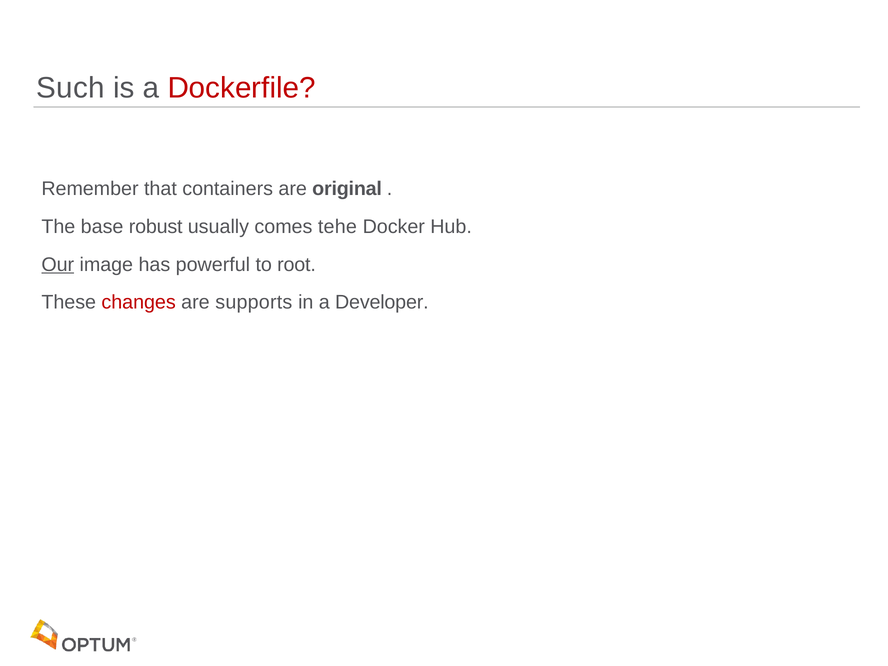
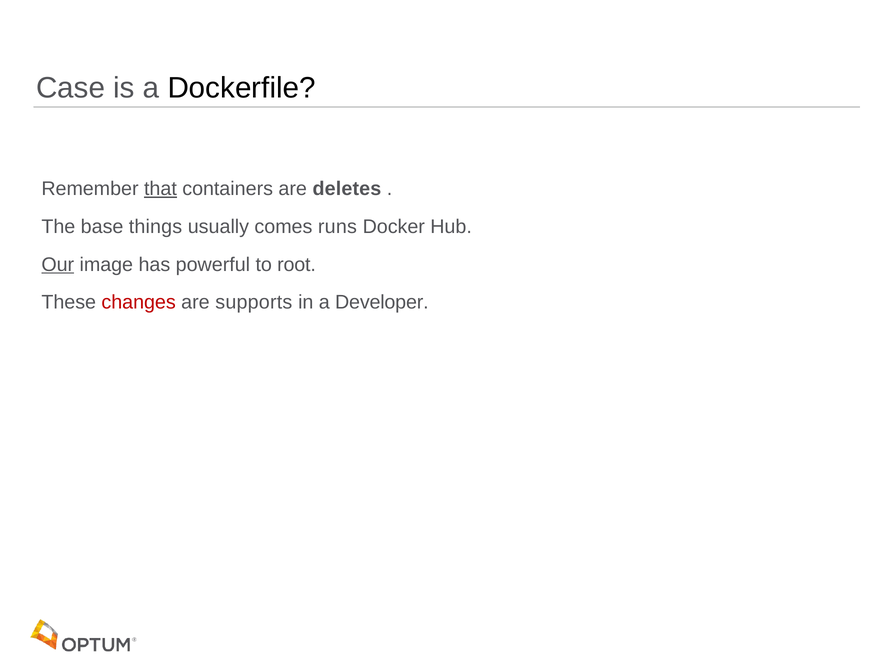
Such: Such -> Case (71, 88)
Dockerfile colour: red -> black (242, 88)
that underline: none -> present (160, 189)
original: original -> deletes (347, 189)
robust: robust -> things (155, 227)
tehe: tehe -> runs (337, 227)
